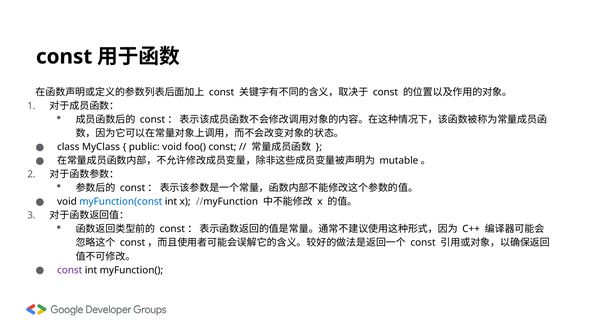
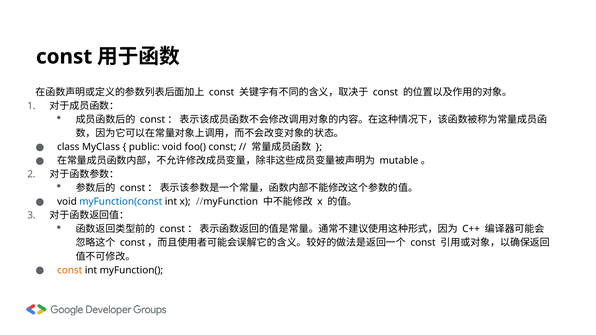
const colour: purple -> orange (70, 270)
